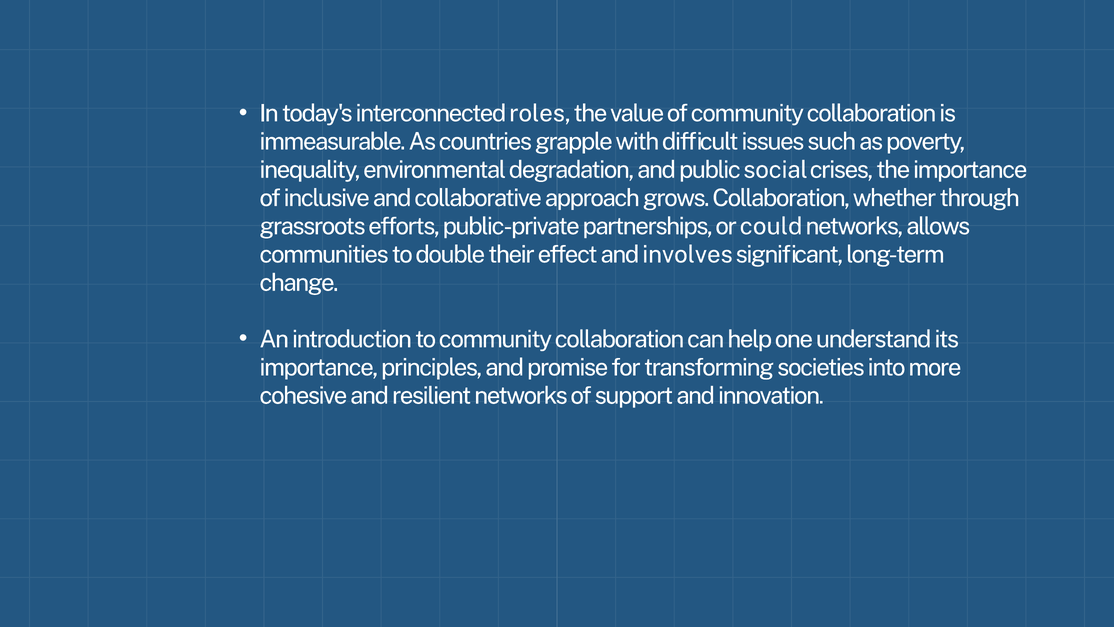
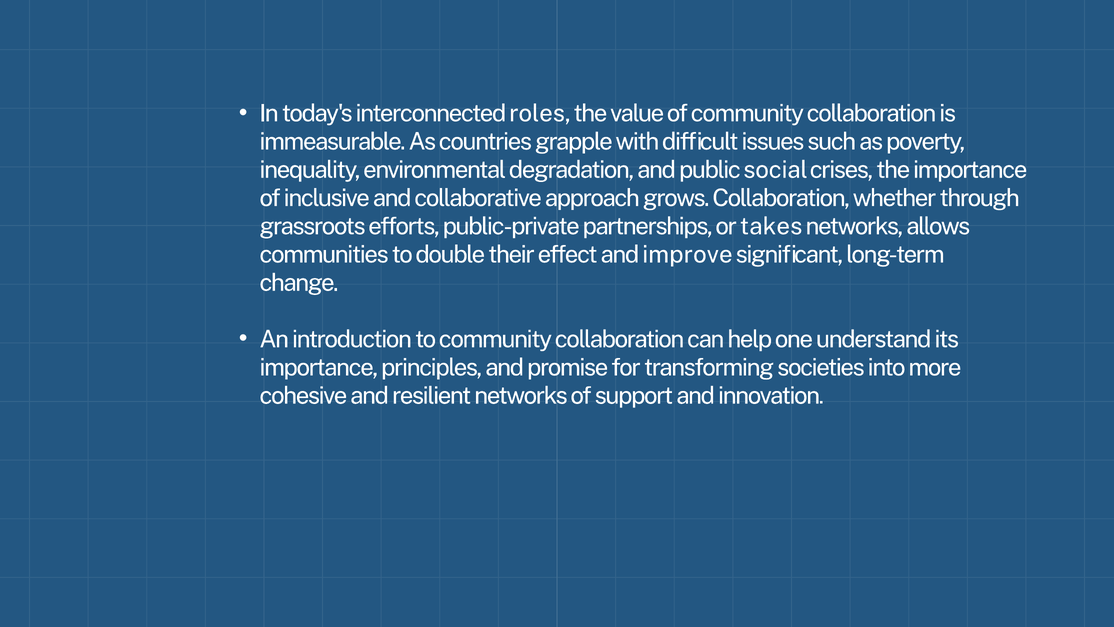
could: could -> takes (771, 226)
involves: involves -> improve (687, 254)
